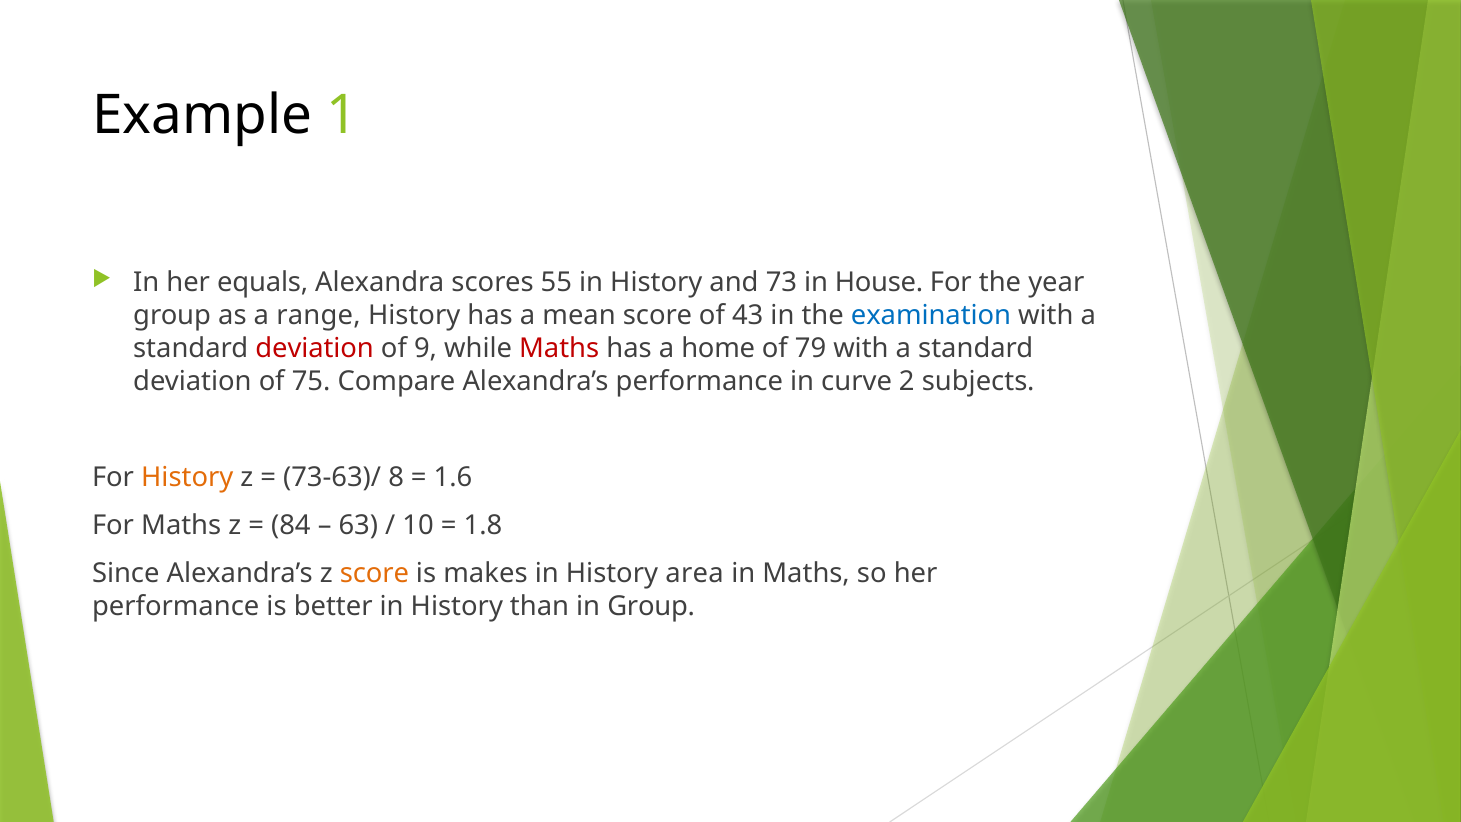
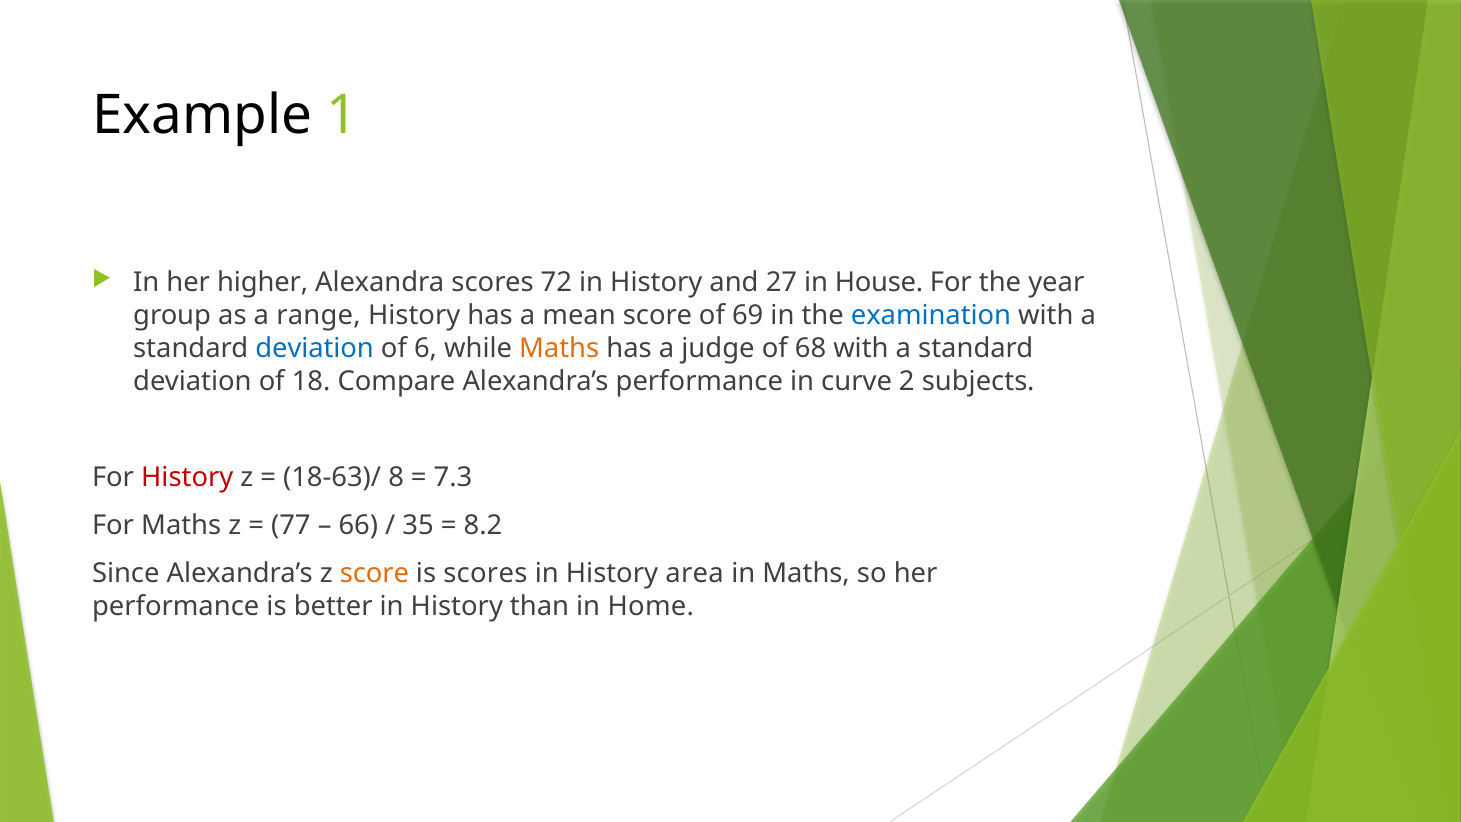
equals: equals -> higher (263, 283)
55: 55 -> 72 (556, 283)
73: 73 -> 27 (781, 283)
43: 43 -> 69 (748, 316)
deviation colour: red -> blue (315, 348)
9: 9 -> 6 (426, 348)
Maths colour: red -> orange (559, 348)
home: home -> judge (718, 348)
79: 79 -> 68 (811, 348)
75: 75 -> 18 (311, 381)
History colour: orange -> red (187, 478)
73-63)/: 73-63)/ -> 18-63)/ (332, 478)
1.6: 1.6 -> 7.3 (453, 478)
84: 84 -> 77 (291, 526)
63: 63 -> 66 (358, 526)
10: 10 -> 35 (418, 526)
1.8: 1.8 -> 8.2 (483, 526)
is makes: makes -> scores (485, 574)
in Group: Group -> Home (651, 607)
